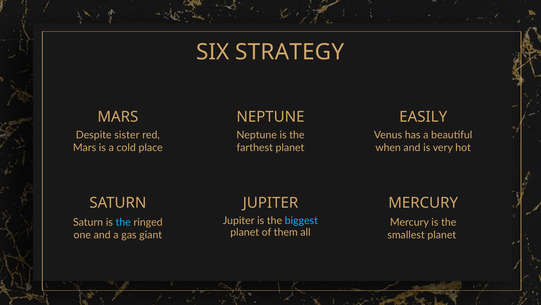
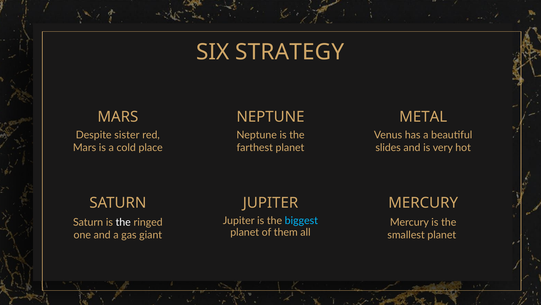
EASILY: EASILY -> METAL (423, 117)
when: when -> slides (388, 147)
the colour: light blue -> white (123, 222)
